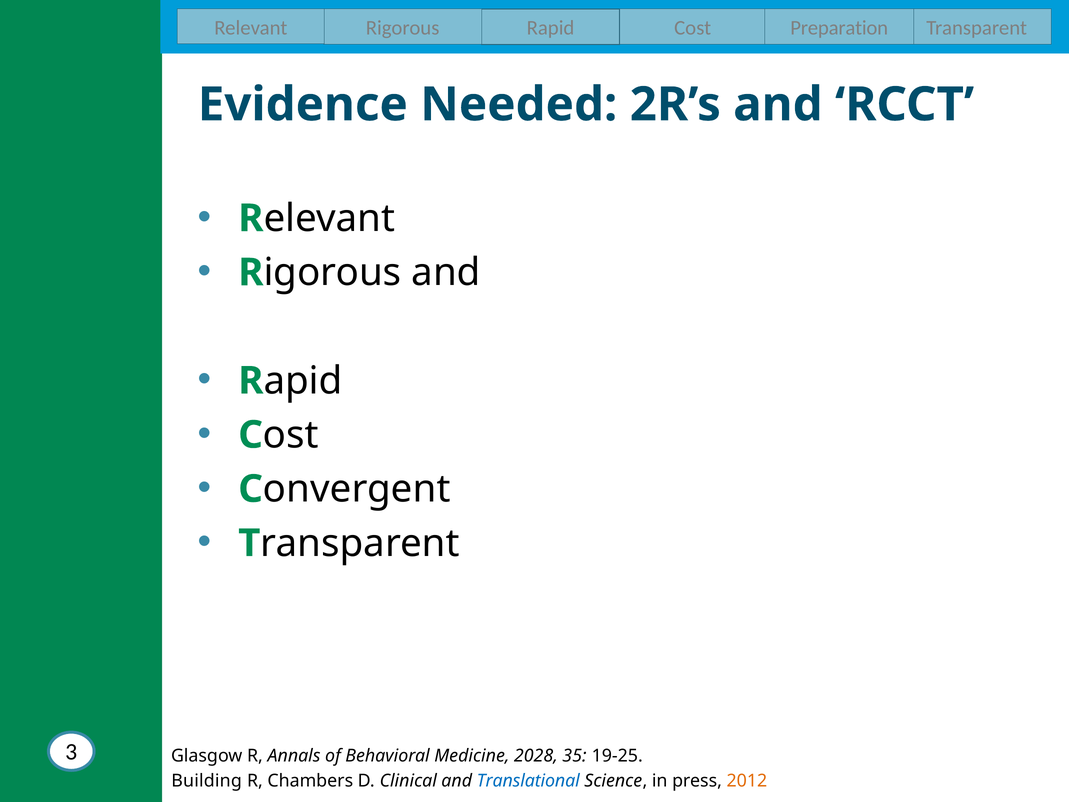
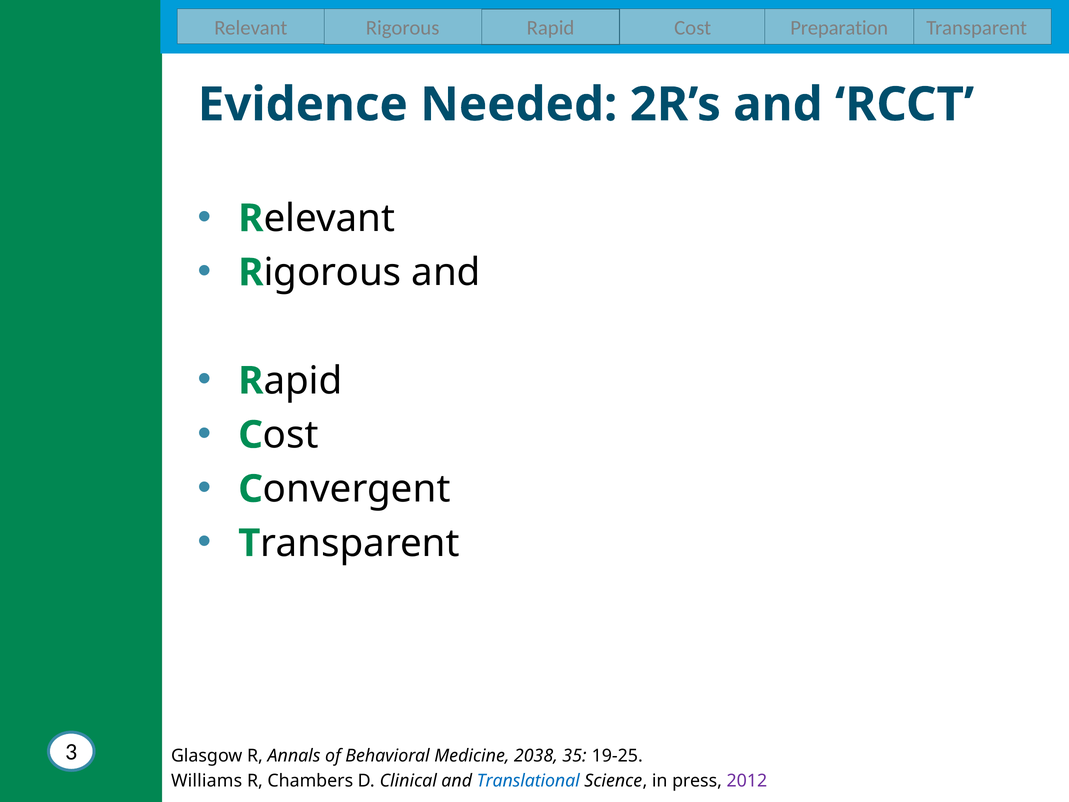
2028: 2028 -> 2038 (536, 756)
Building: Building -> Williams (207, 781)
2012 colour: orange -> purple (747, 781)
